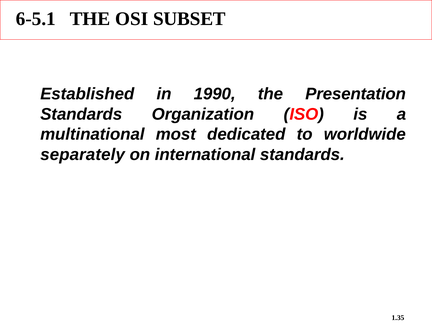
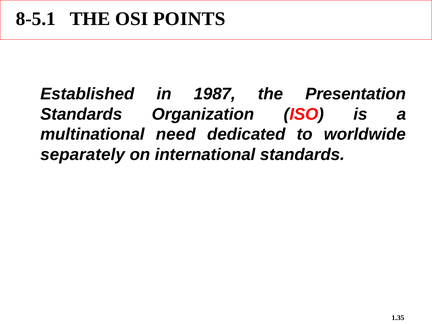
6-5.1: 6-5.1 -> 8-5.1 (36, 19)
SUBSET: SUBSET -> POINTS (189, 19)
1990: 1990 -> 1987 (215, 94)
most: most -> need (176, 134)
